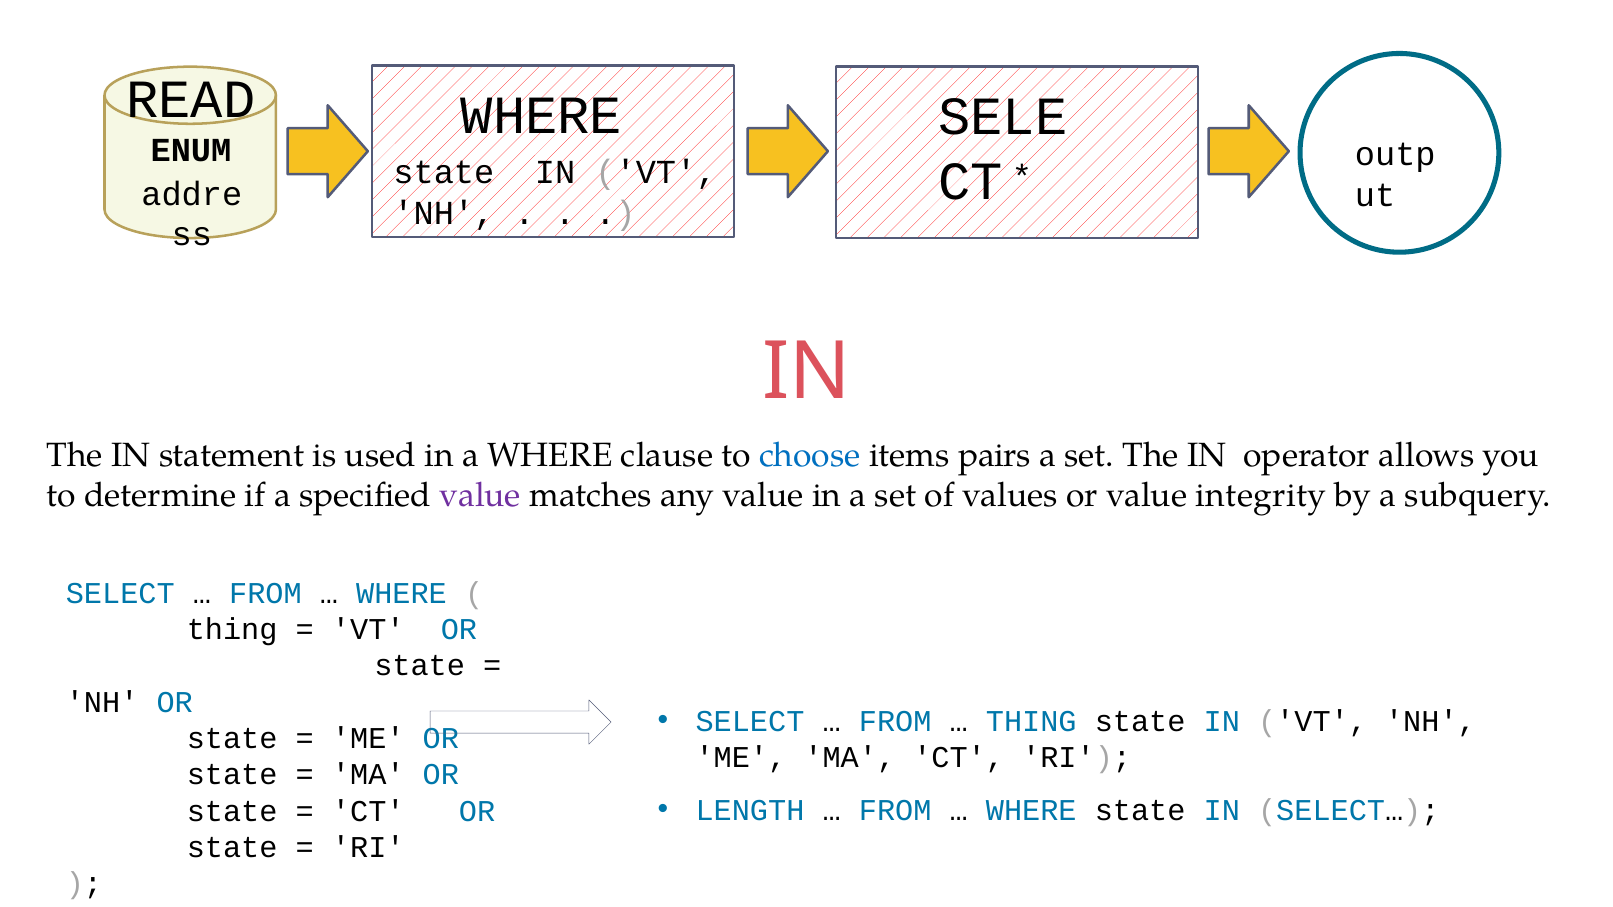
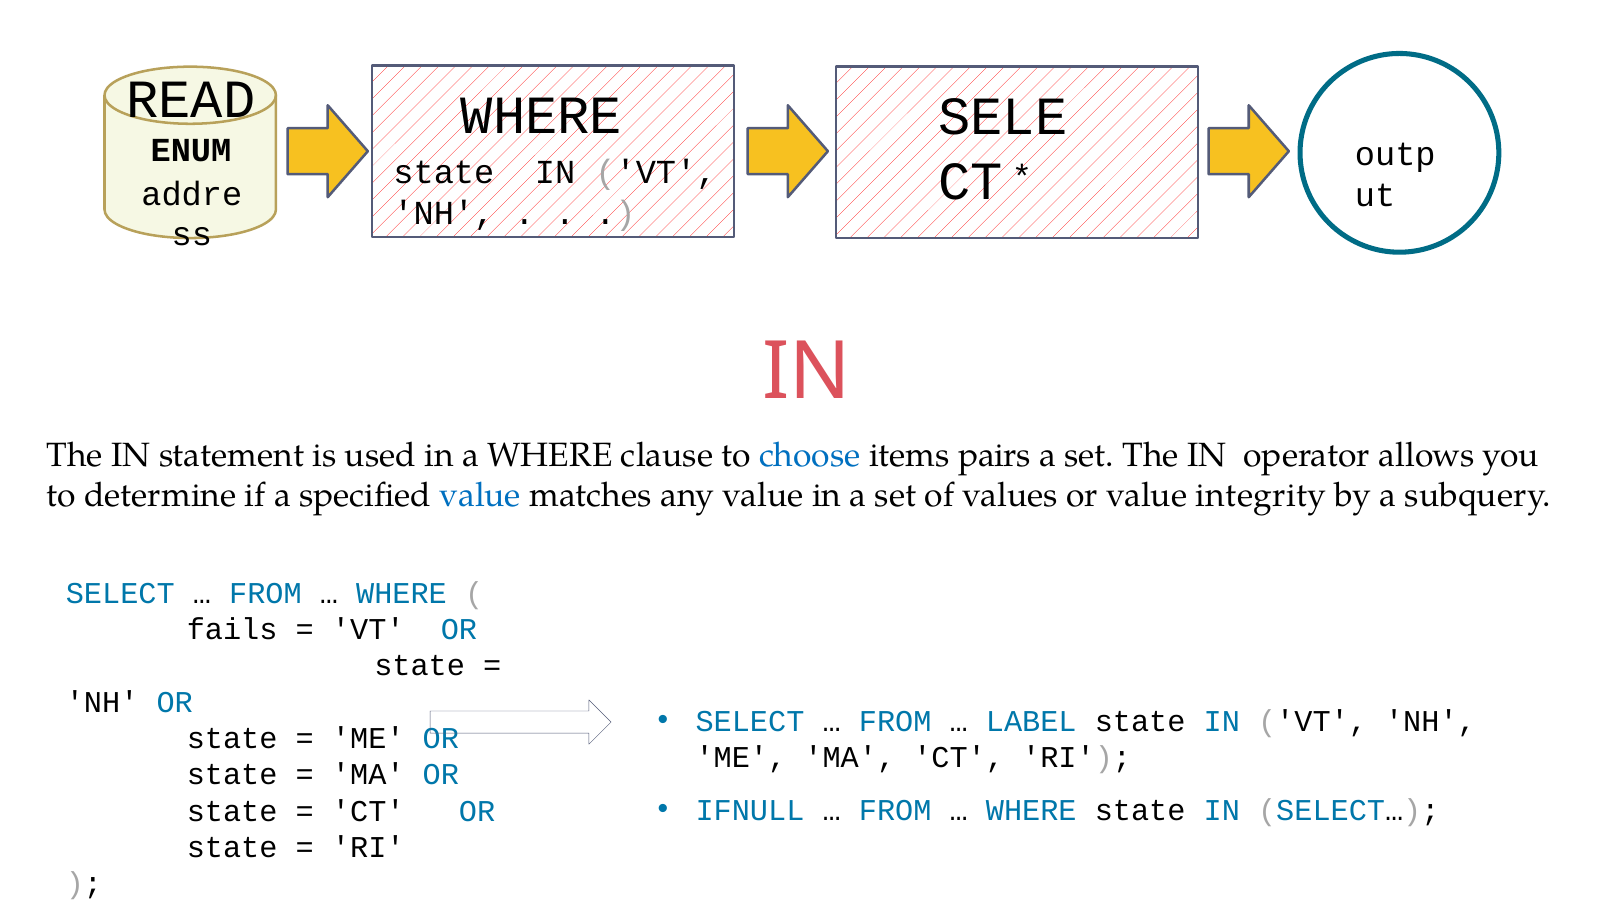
value colour: purple -> blue (480, 496)
thing: thing -> fails (232, 630)
THING: THING -> LABEL (1031, 722)
LENGTH: LENGTH -> IFNULL (750, 811)
